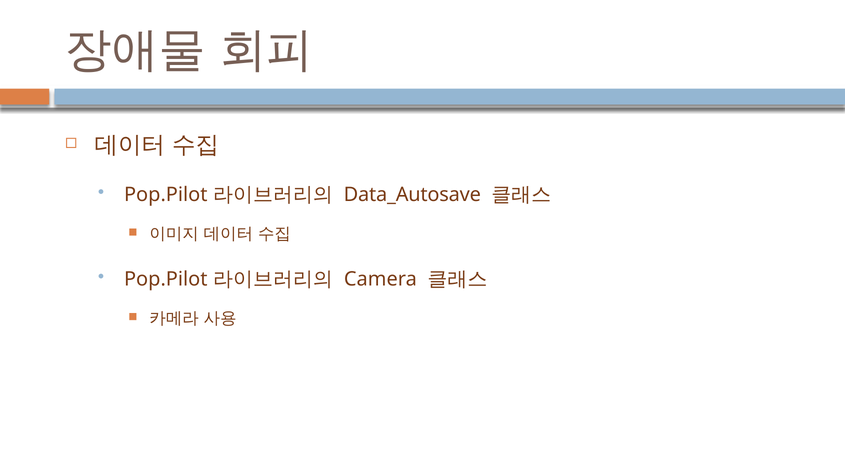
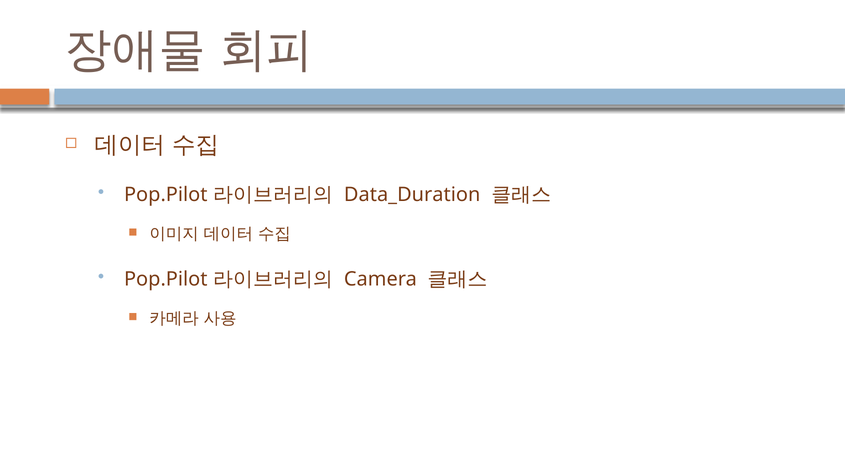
Data_Autosave: Data_Autosave -> Data_Duration (412, 195)
